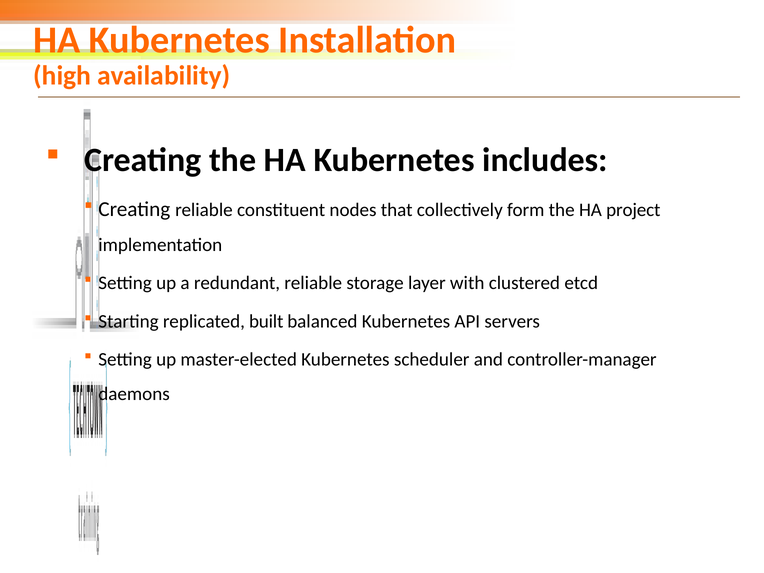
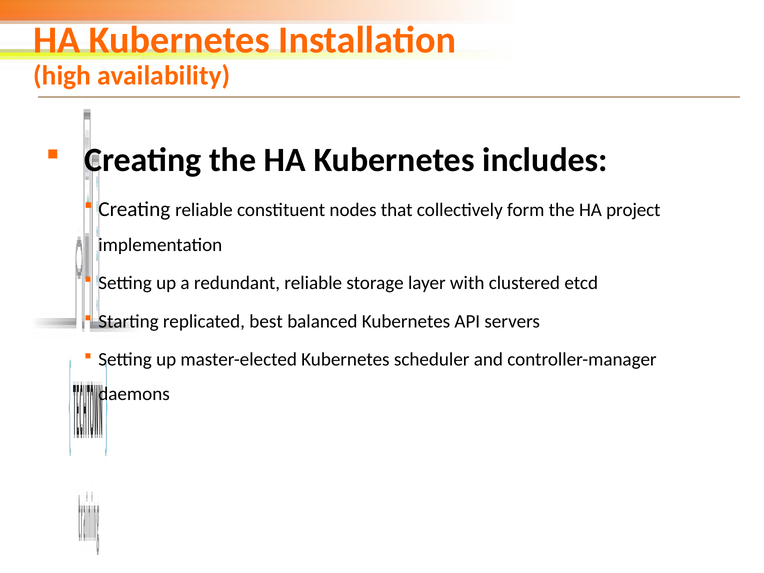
built: built -> best (266, 321)
